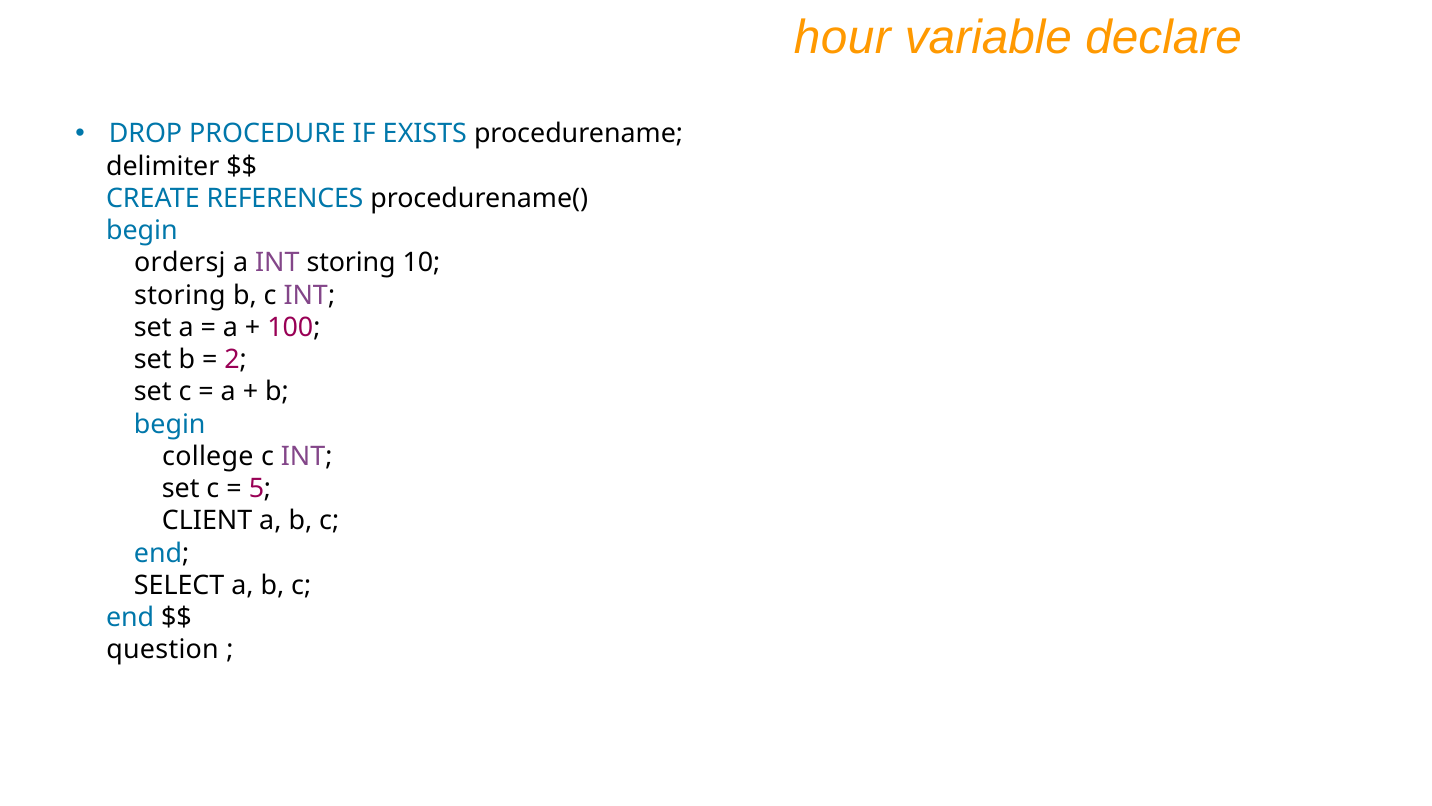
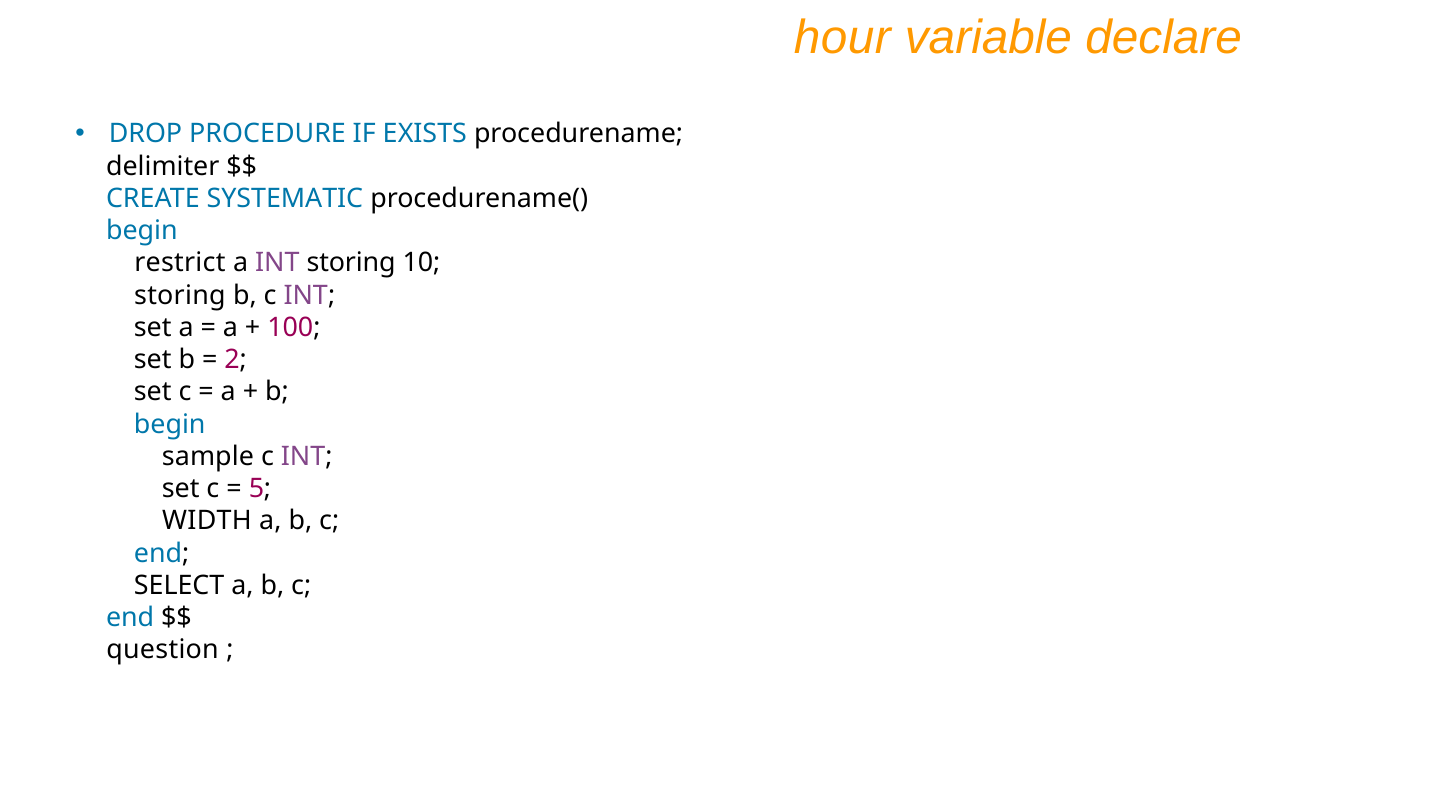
REFERENCES: REFERENCES -> SYSTEMATIC (285, 198)
ordersj: ordersj -> restrict (180, 263)
college: college -> sample (208, 456)
CLIENT: CLIENT -> WIDTH (207, 521)
